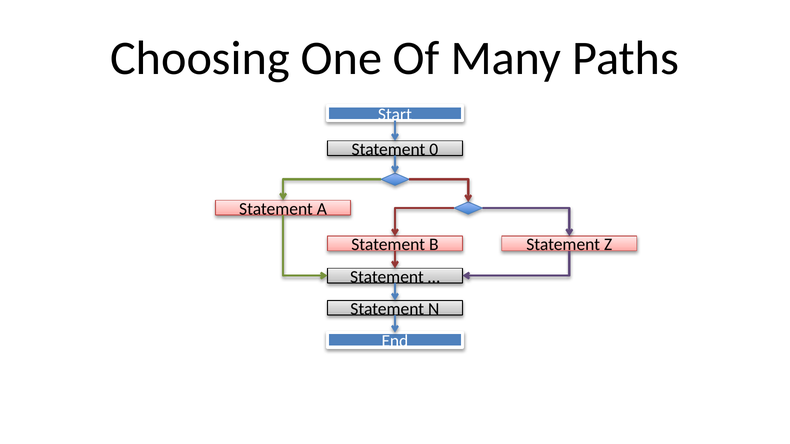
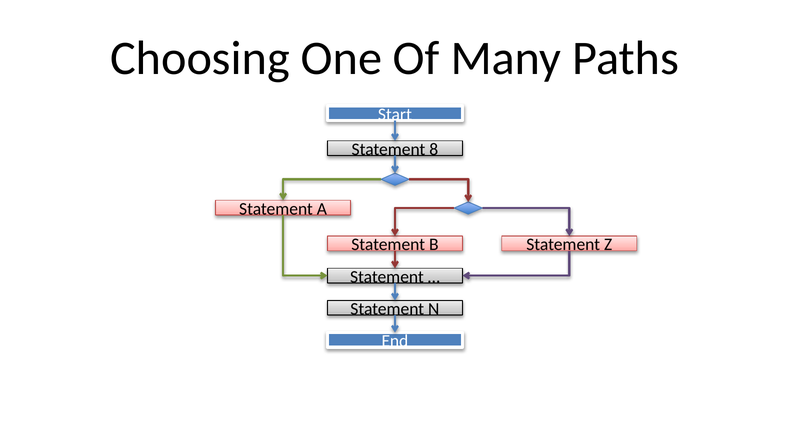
0: 0 -> 8 (434, 150)
